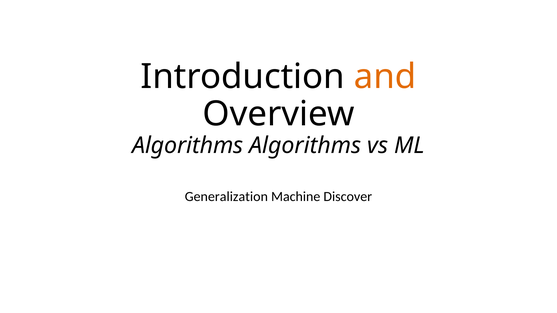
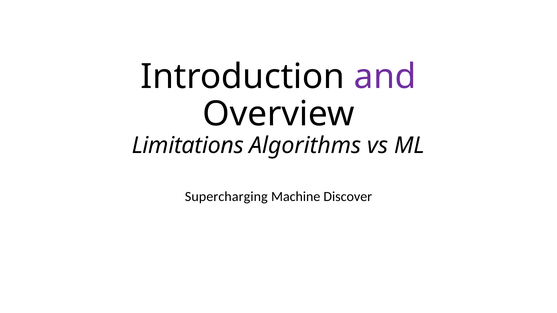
and colour: orange -> purple (385, 77)
Algorithms: Algorithms -> Limitations (188, 146)
Generalization: Generalization -> Supercharging (226, 197)
